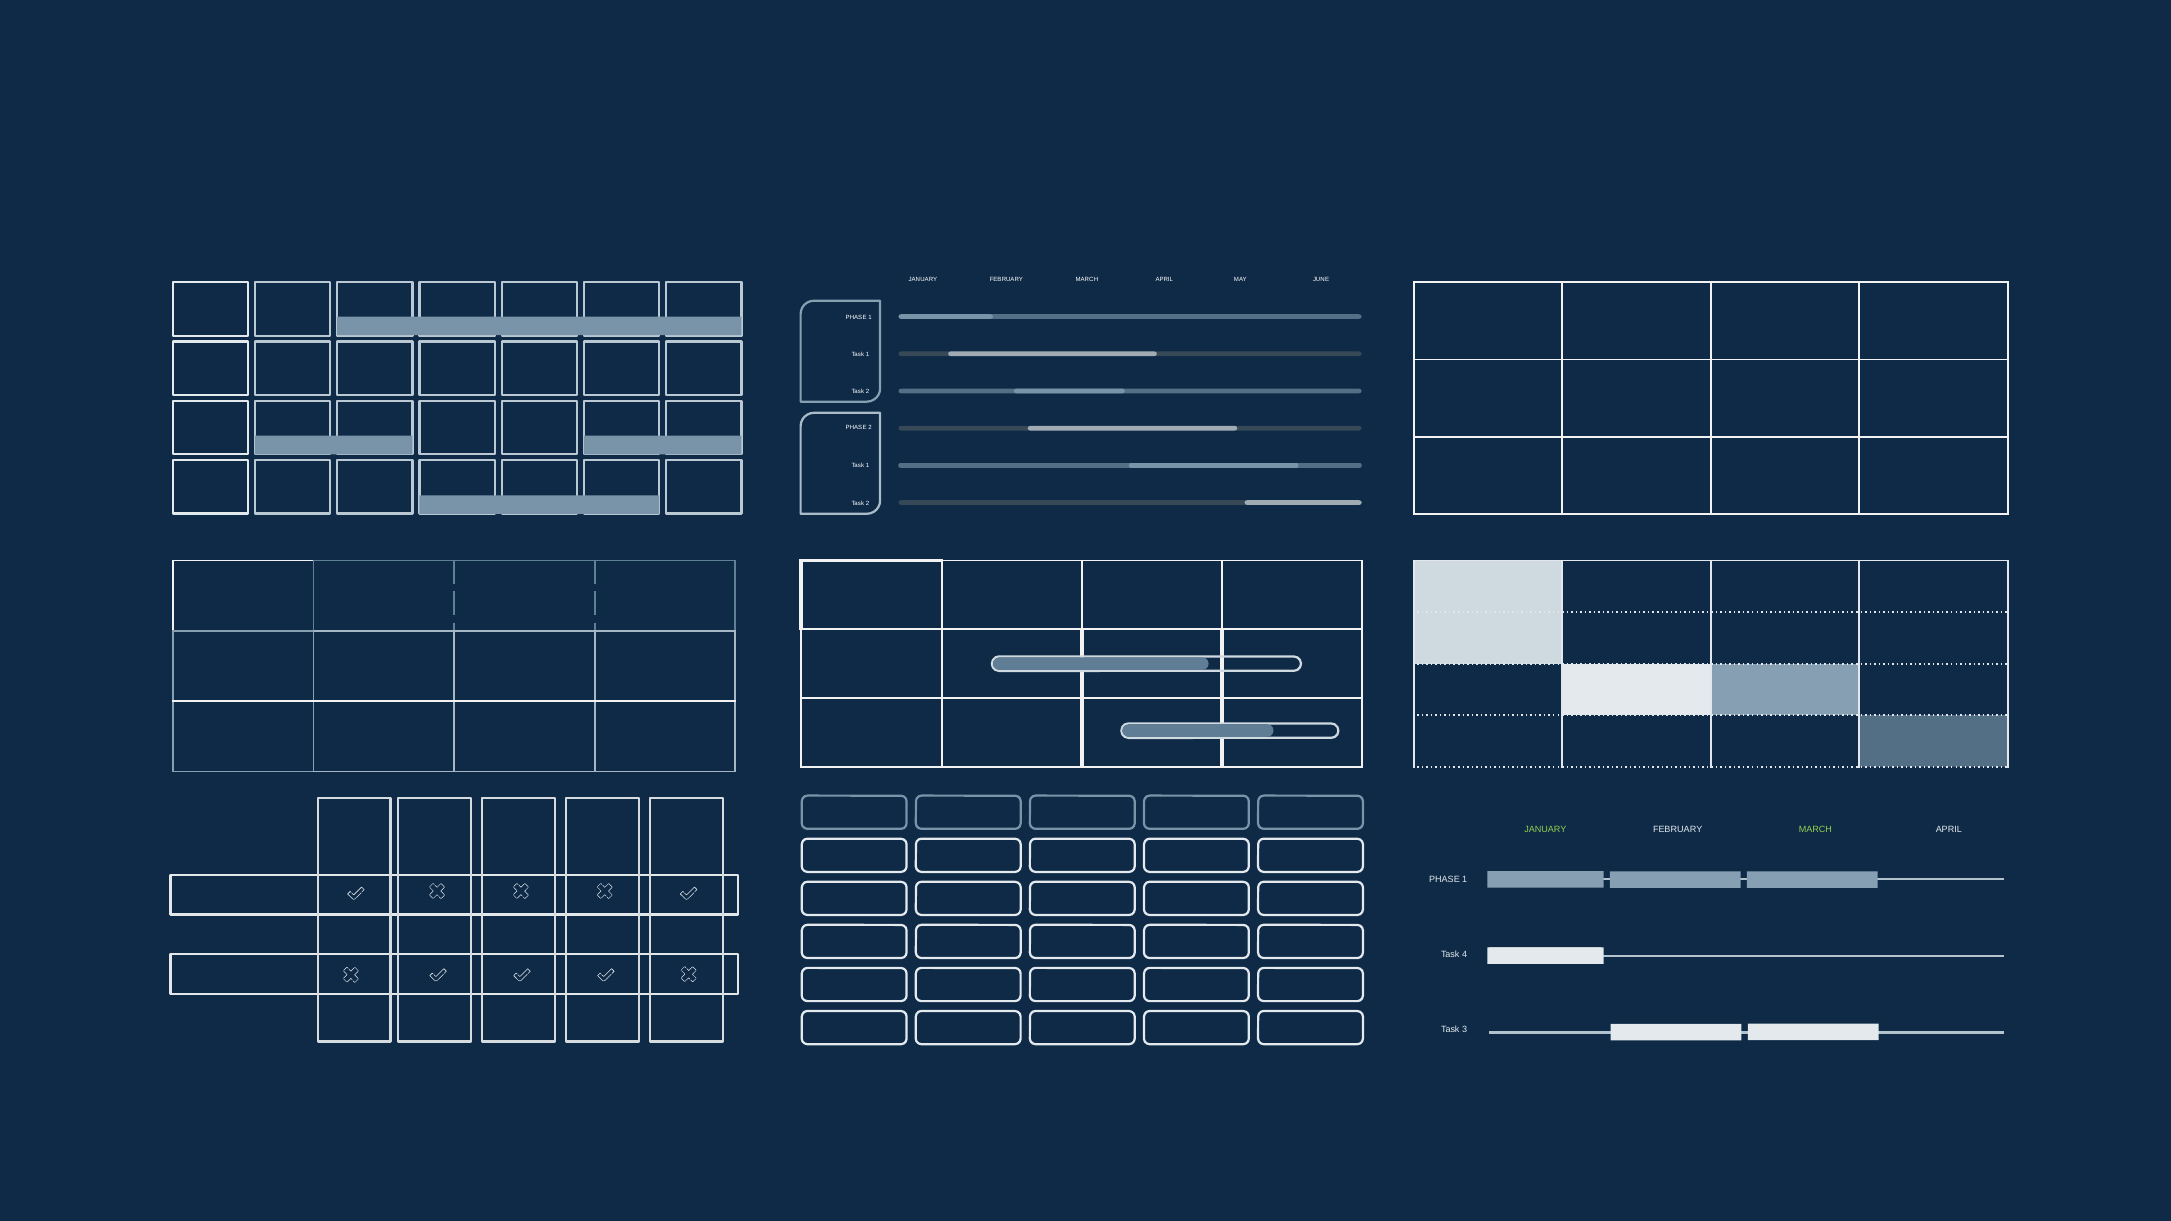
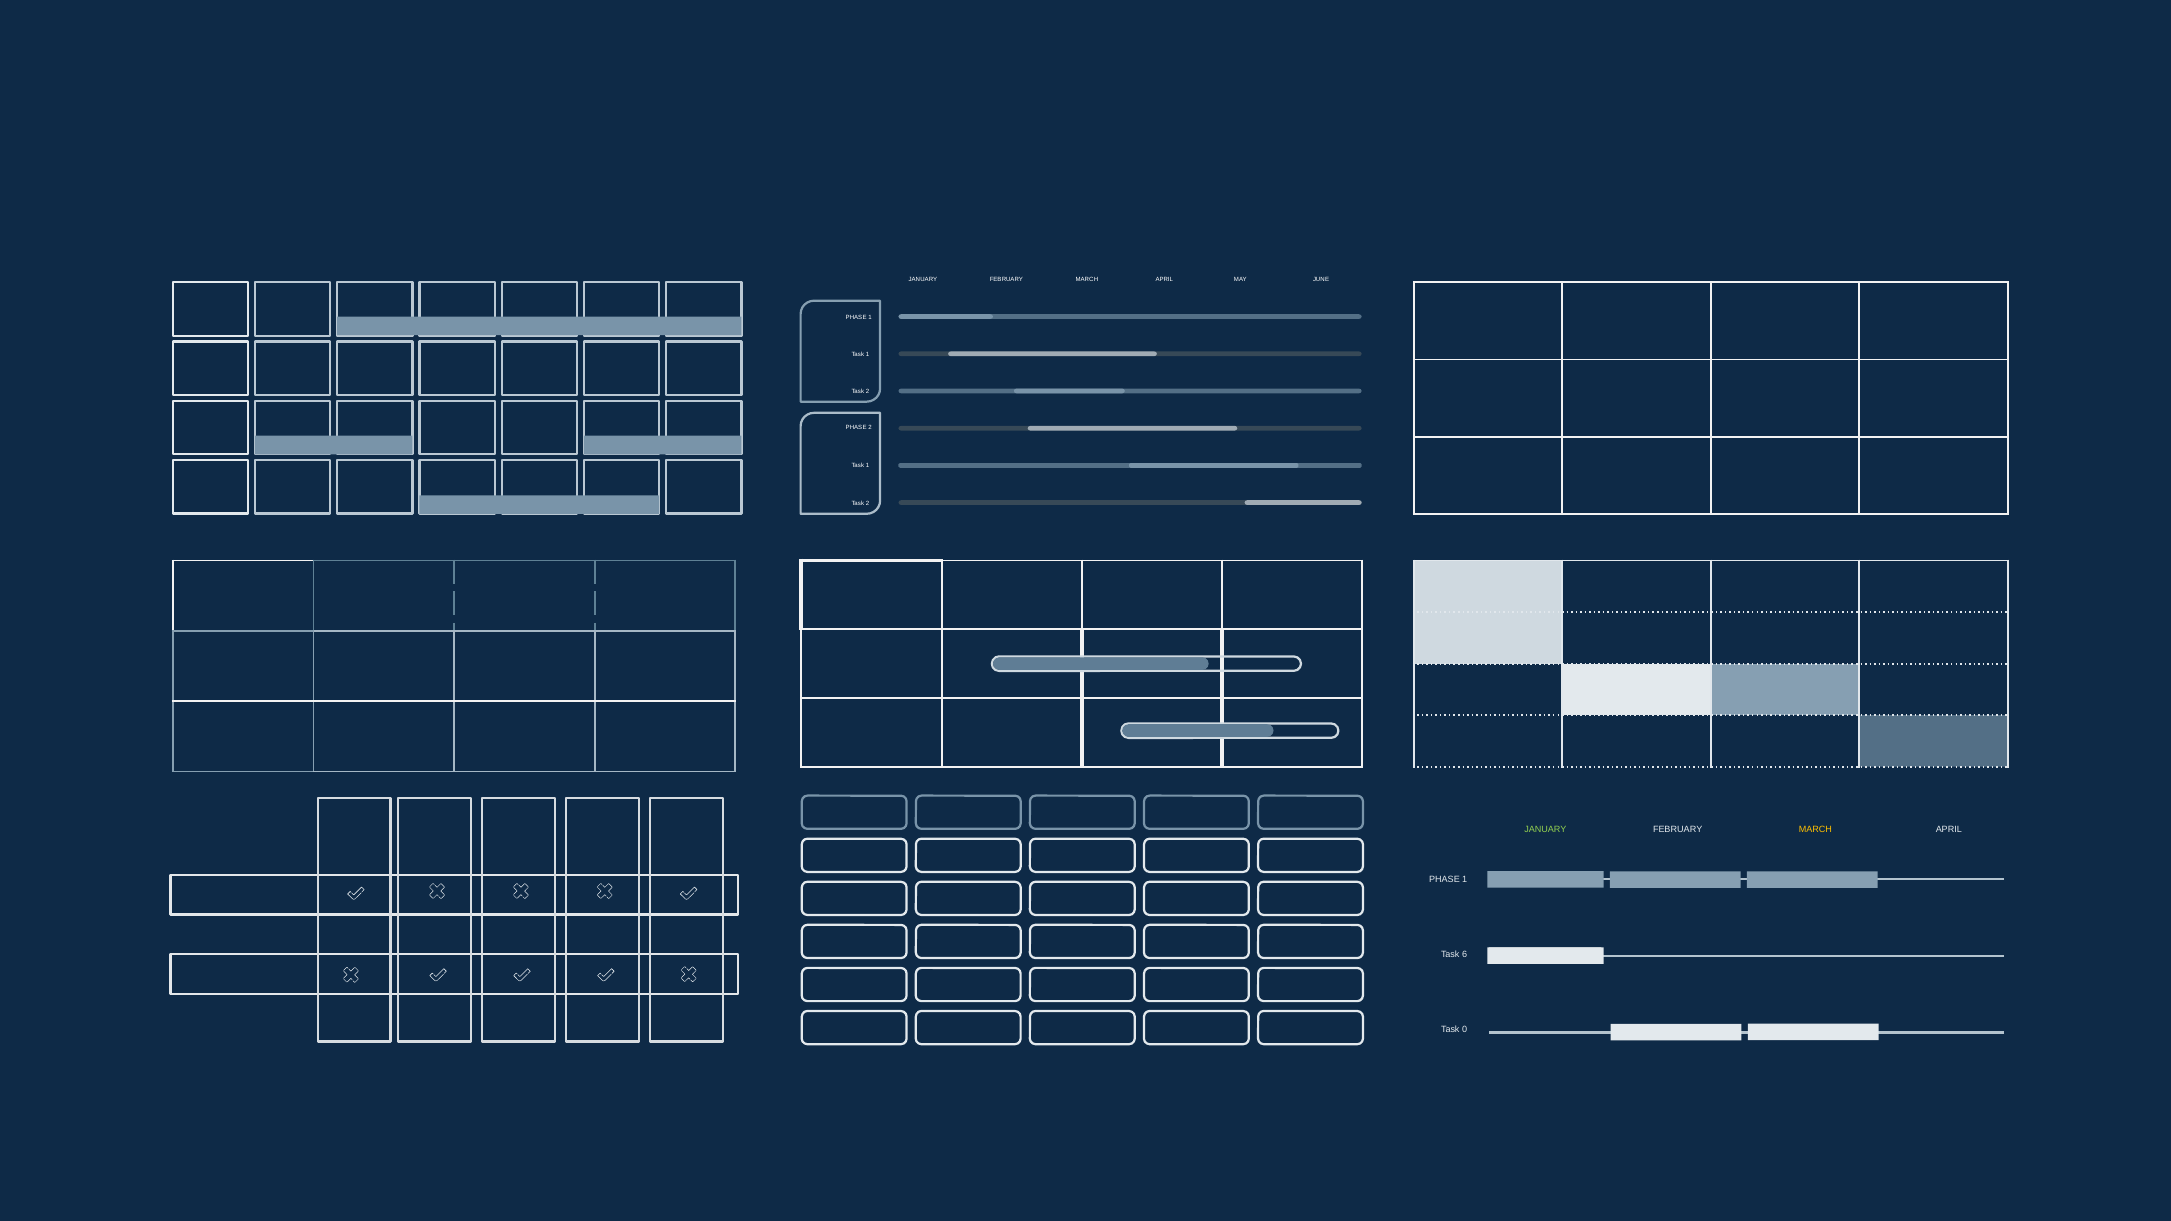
MARCH colour: light green -> yellow (1815, 830)
4: 4 -> 6 (1465, 955)
3: 3 -> 0 (1465, 1030)
